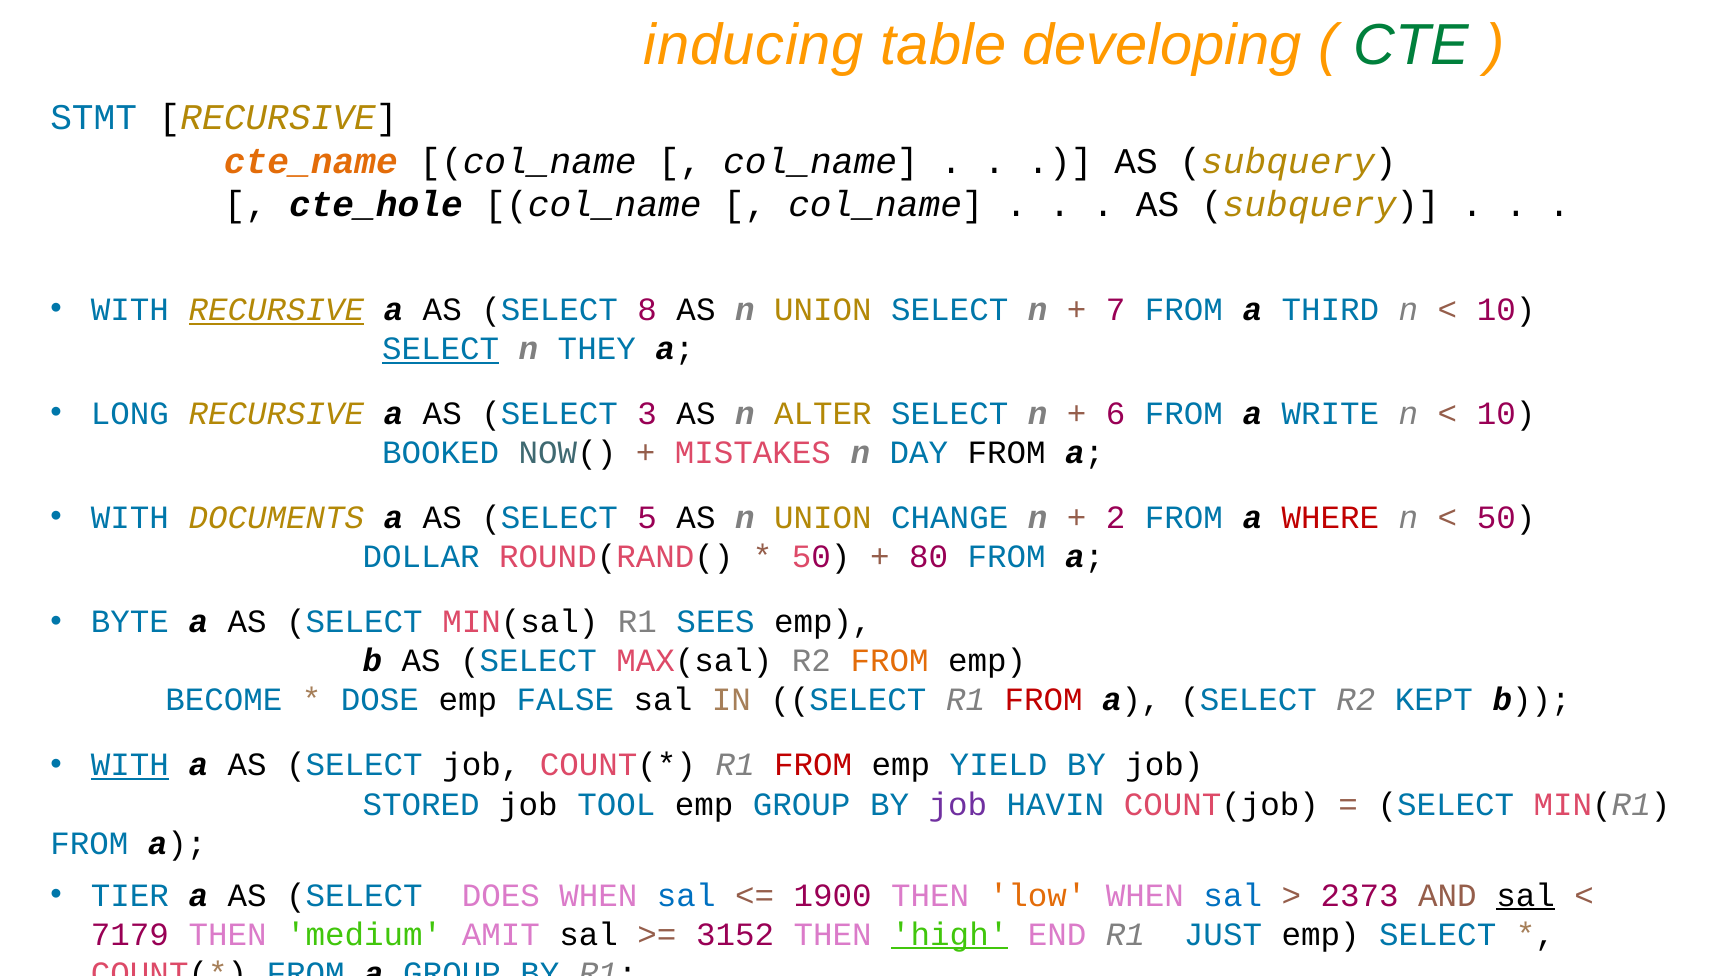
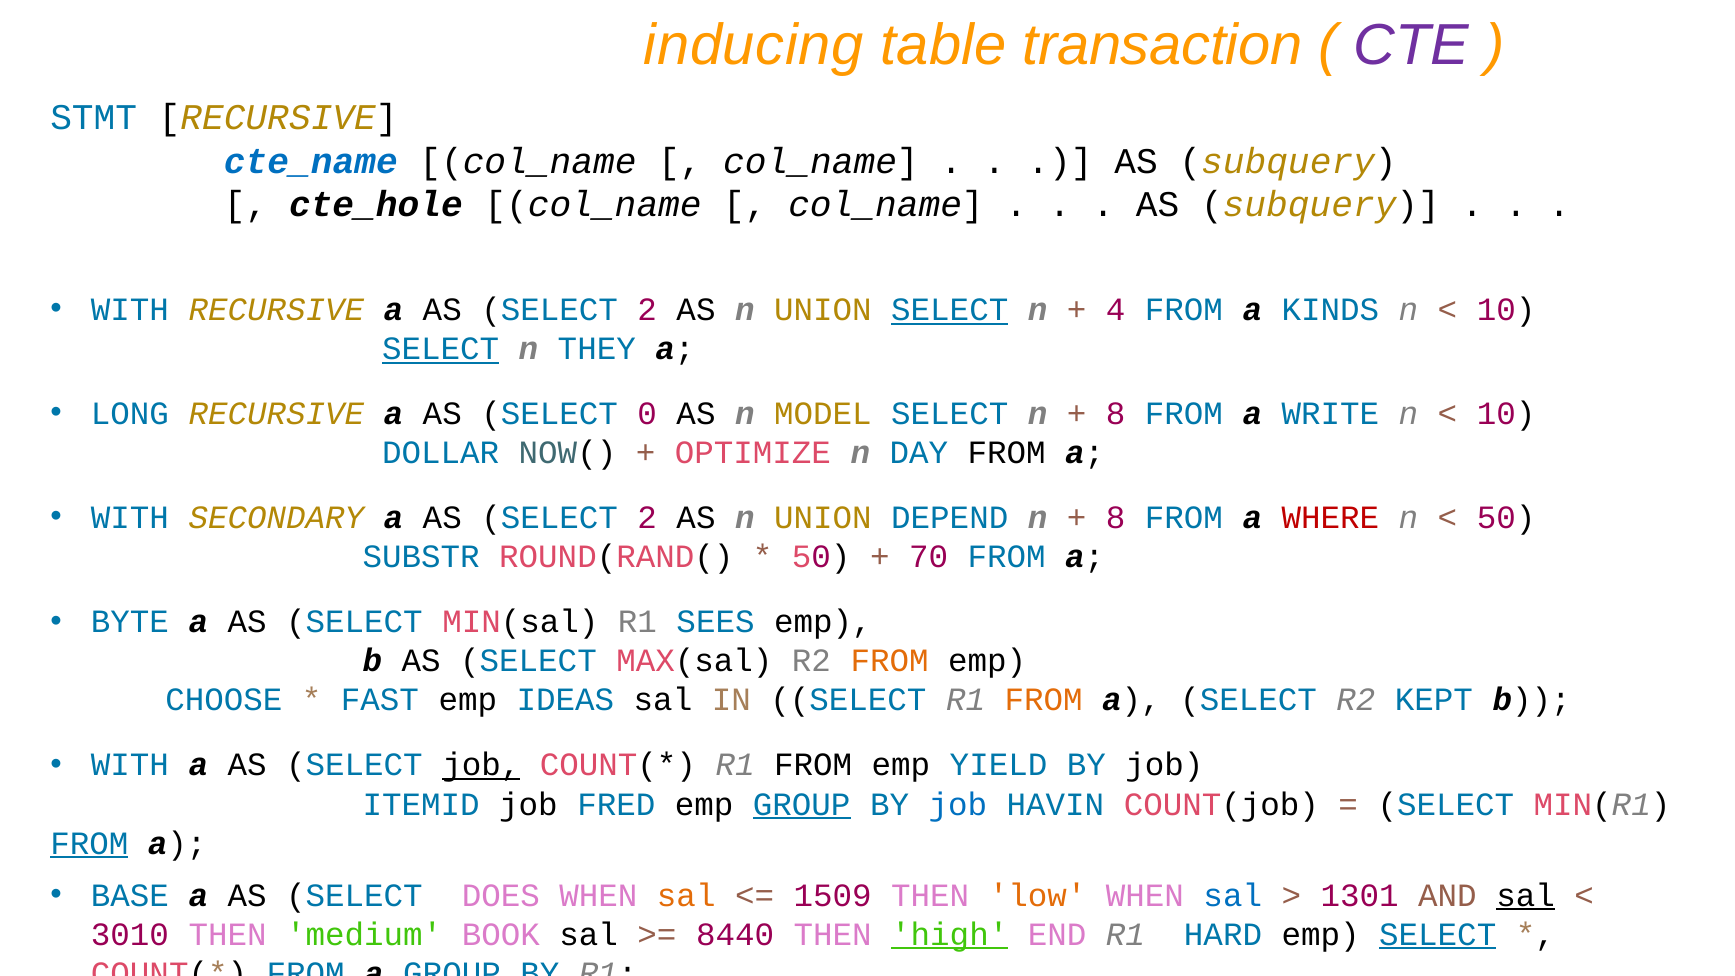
developing: developing -> transaction (1162, 45)
CTE colour: green -> purple (1411, 45)
cte_name colour: orange -> blue (311, 161)
RECURSIVE underline: present -> none (276, 310)
8: 8 -> 2 (647, 310)
SELECT underline: none -> present (950, 310)
7: 7 -> 4 (1116, 310)
THIRD: THIRD -> KINDS (1330, 310)
3: 3 -> 0 (647, 414)
ALTER: ALTER -> MODEL (823, 414)
6: 6 -> 8 (1116, 414)
BOOKED: BOOKED -> DOLLAR (441, 453)
MISTAKES: MISTAKES -> OPTIMIZE (753, 453)
DOCUMENTS: DOCUMENTS -> SECONDARY (276, 518)
5: 5 -> 2 (647, 518)
CHANGE: CHANGE -> DEPEND (950, 518)
2: 2 -> 8 (1116, 518)
DOLLAR: DOLLAR -> SUBSTR (421, 557)
80: 80 -> 70 (929, 557)
BECOME: BECOME -> CHOOSE (224, 700)
DOSE: DOSE -> FAST (380, 700)
FALSE: FALSE -> IDEAS (565, 700)
FROM colour: red -> orange (1044, 700)
WITH underline: present -> none (130, 765)
job underline: none -> present (481, 765)
FROM colour: red -> black (813, 765)
STORED: STORED -> ITEMID (421, 804)
TOOL: TOOL -> FRED (616, 804)
GROUP underline: none -> present (802, 804)
job colour: purple -> blue (958, 804)
FROM underline: none -> present (89, 843)
TIER: TIER -> BASE (130, 895)
sal colour: blue -> orange (686, 895)
1900: 1900 -> 1509 (833, 895)
2373: 2373 -> 1301 (1360, 895)
7179: 7179 -> 3010 (130, 934)
AMIT: AMIT -> BOOK (501, 934)
3152: 3152 -> 8440 (735, 934)
JUST: JUST -> HARD (1223, 934)
SELECT underline: none -> present (1438, 934)
